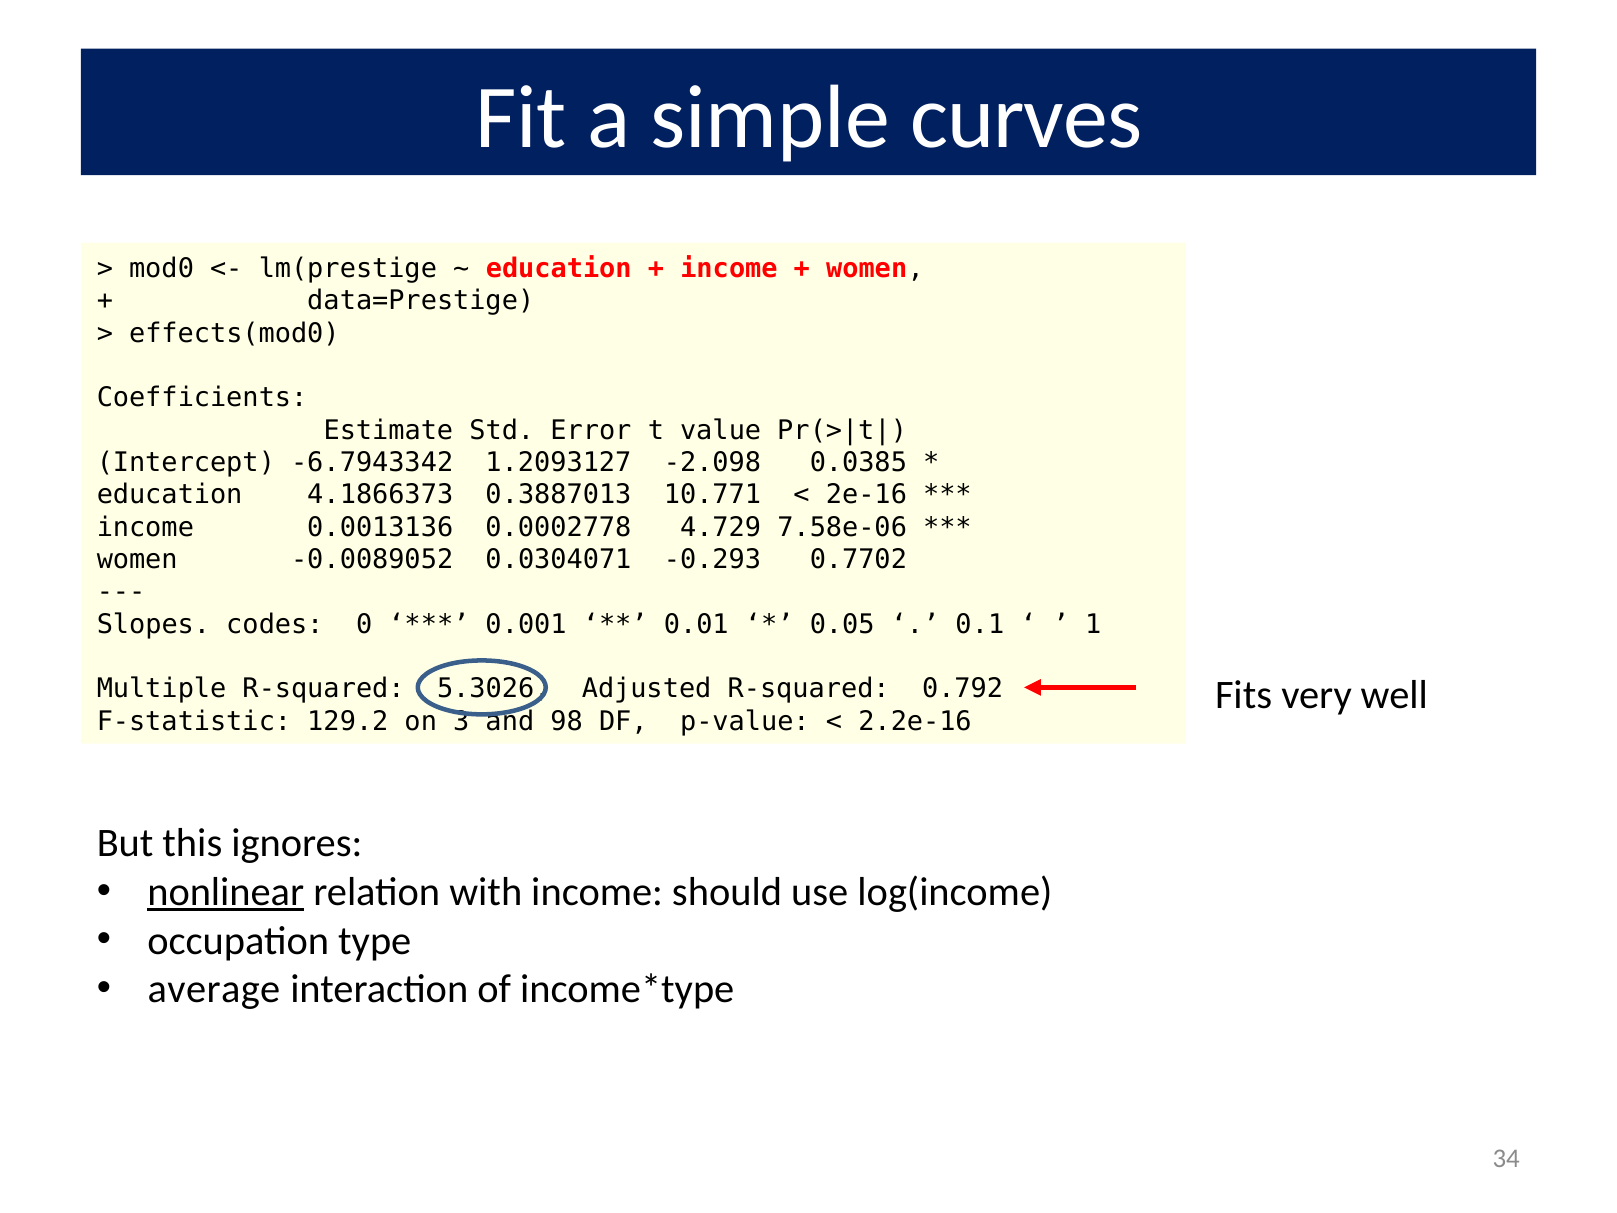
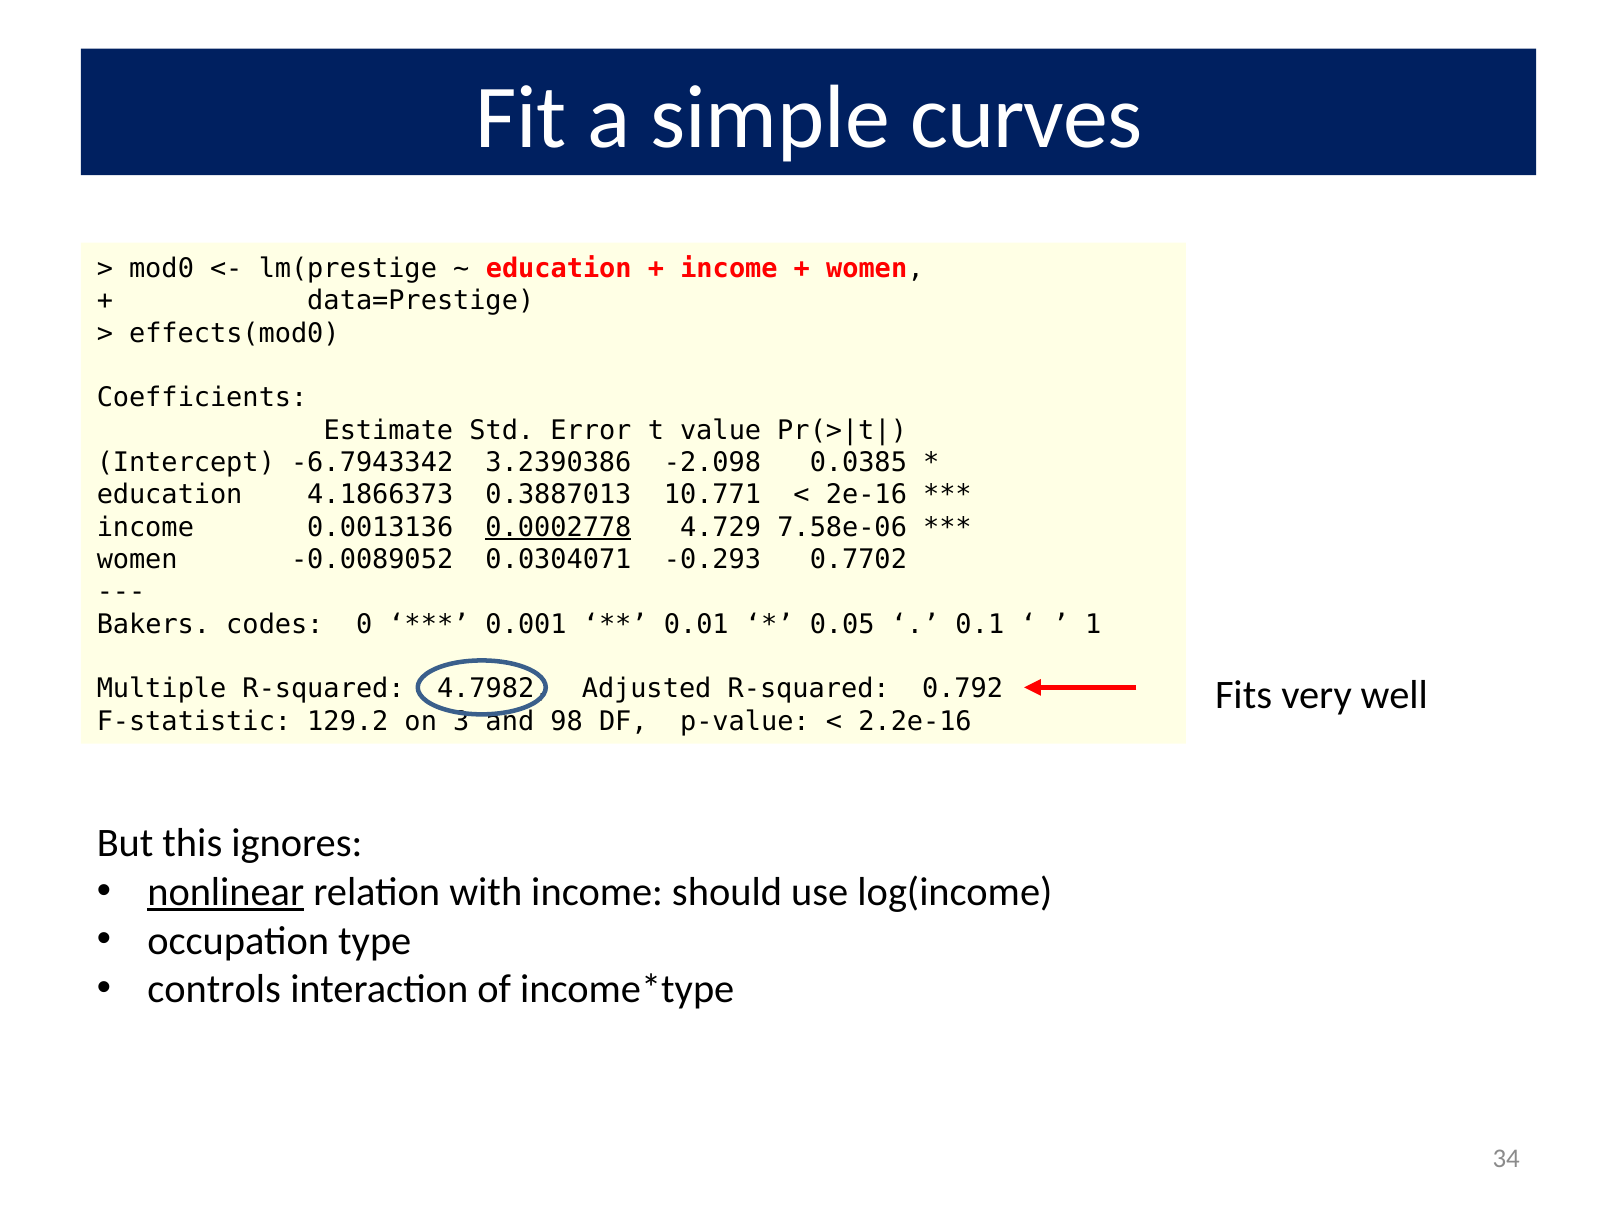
1.2093127: 1.2093127 -> 3.2390386 (558, 463)
0.0002778 underline: none -> present (558, 527)
Slopes: Slopes -> Bakers (153, 624)
5.3026: 5.3026 -> 4.7982 (494, 689)
average: average -> controls (214, 989)
